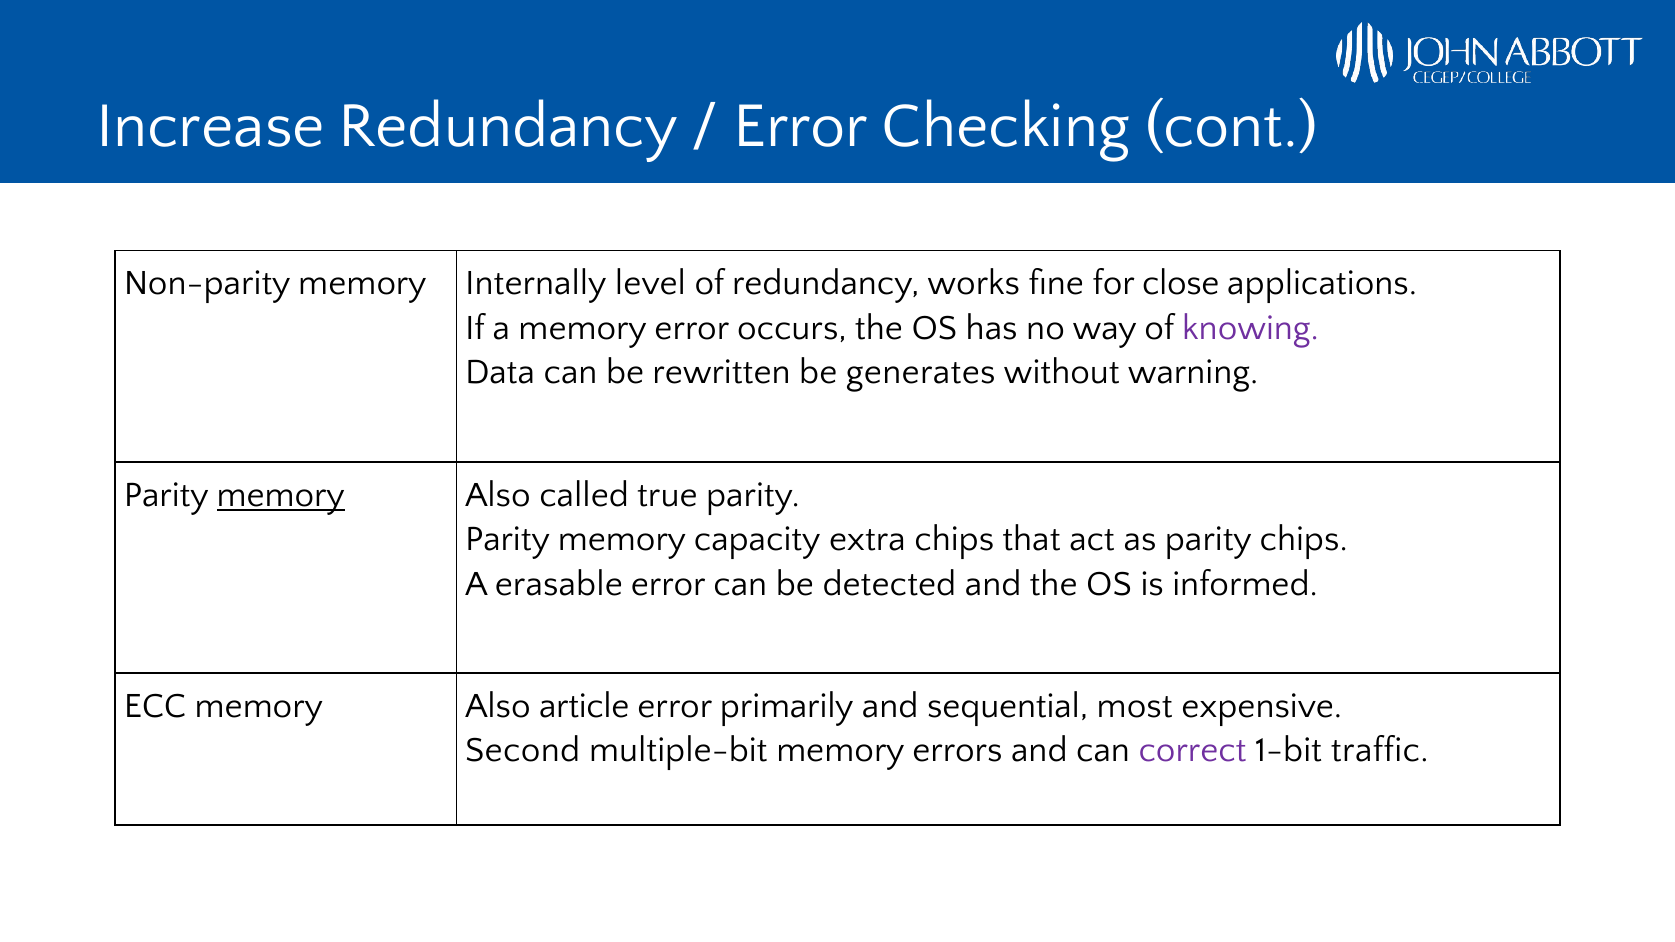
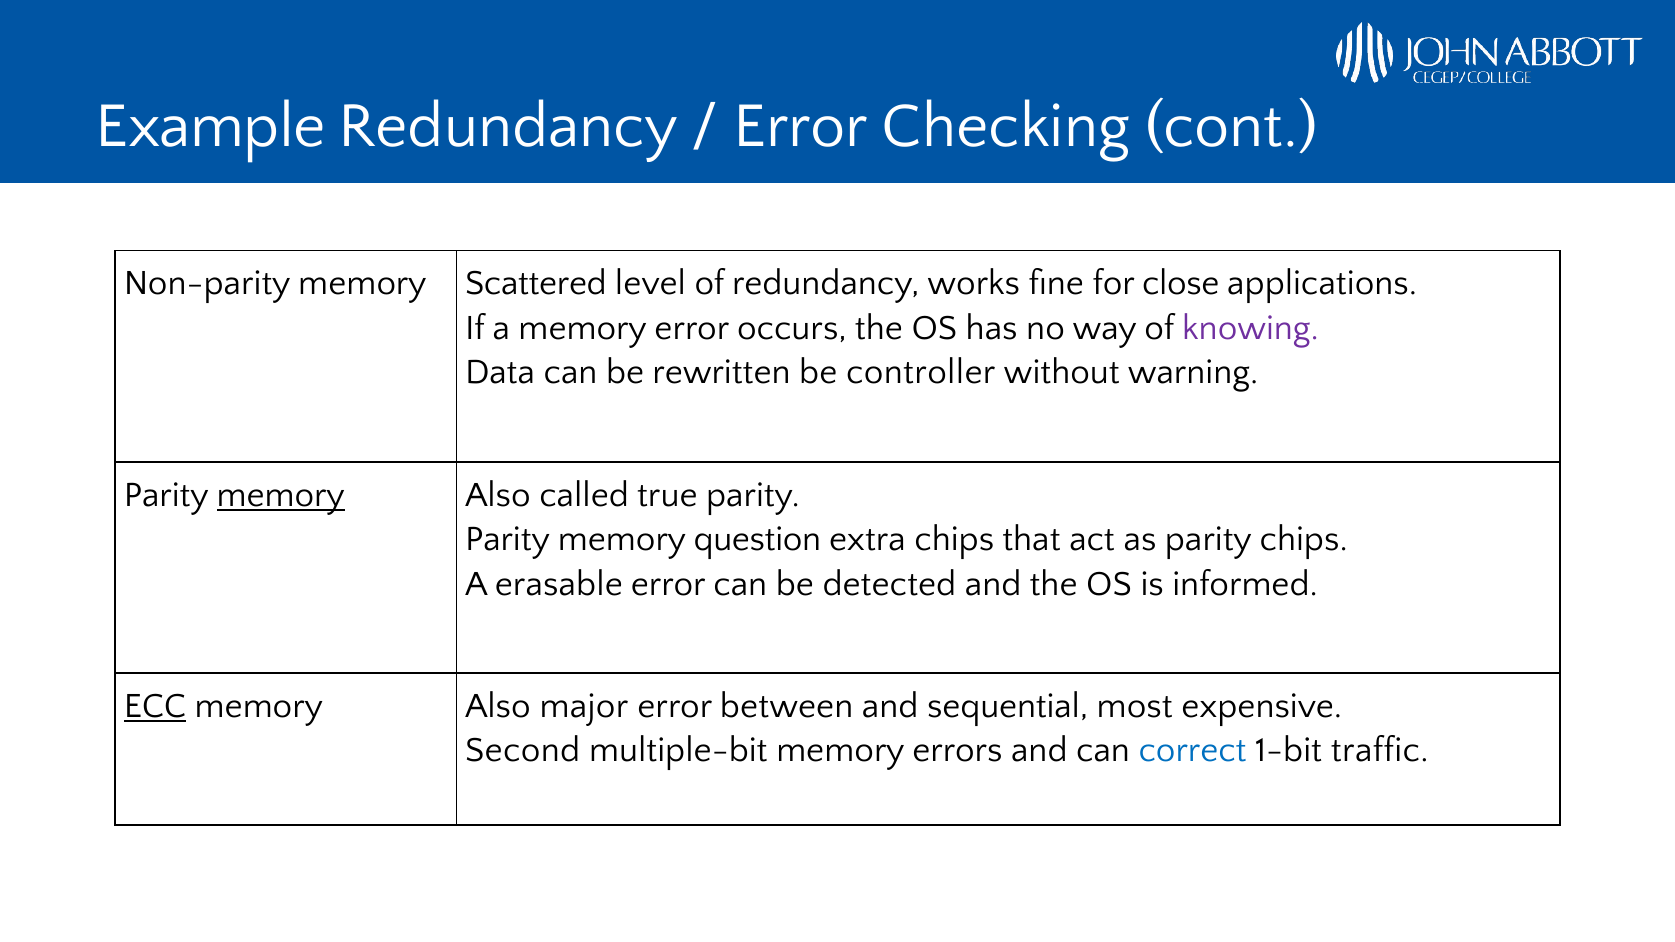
Increase: Increase -> Example (211, 125)
Internally: Internally -> Scattered (536, 283)
generates: generates -> controller (921, 373)
capacity: capacity -> question (757, 539)
ECC underline: none -> present (155, 706)
article: article -> major (584, 706)
primarily: primarily -> between (787, 706)
correct colour: purple -> blue (1193, 750)
